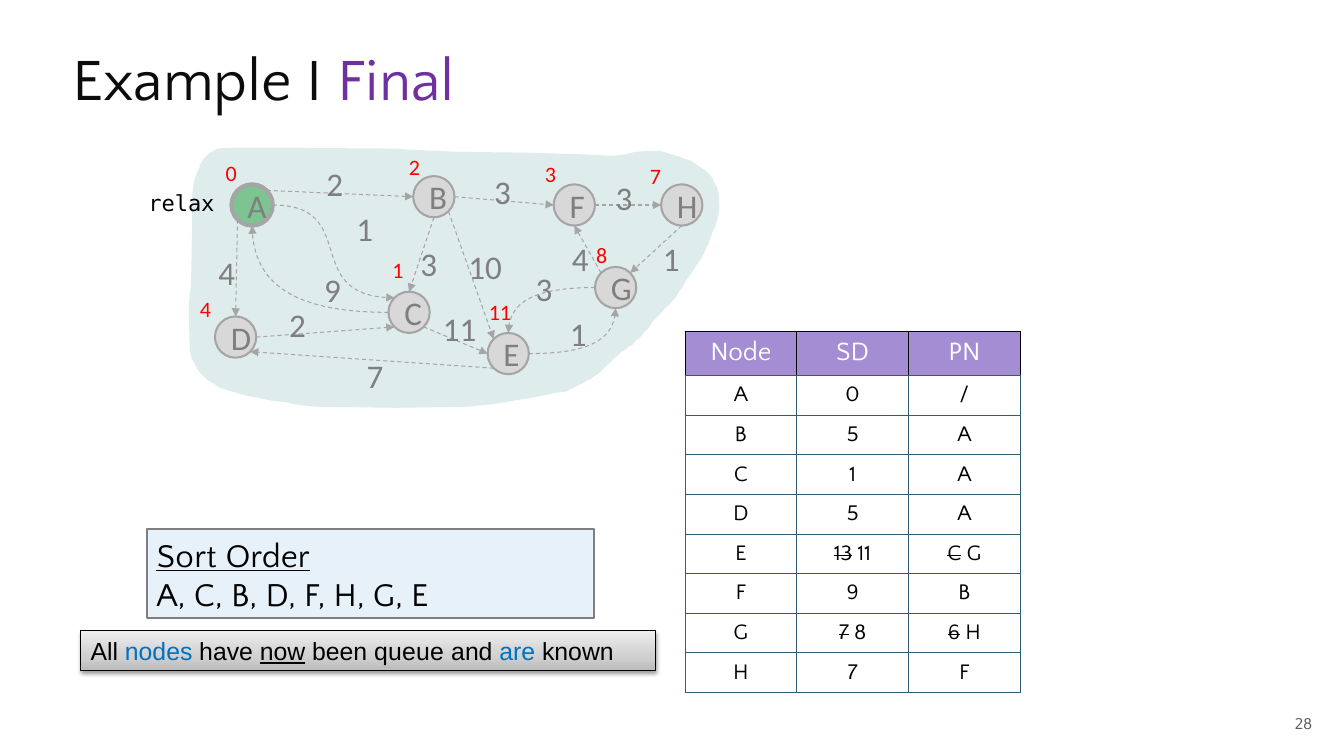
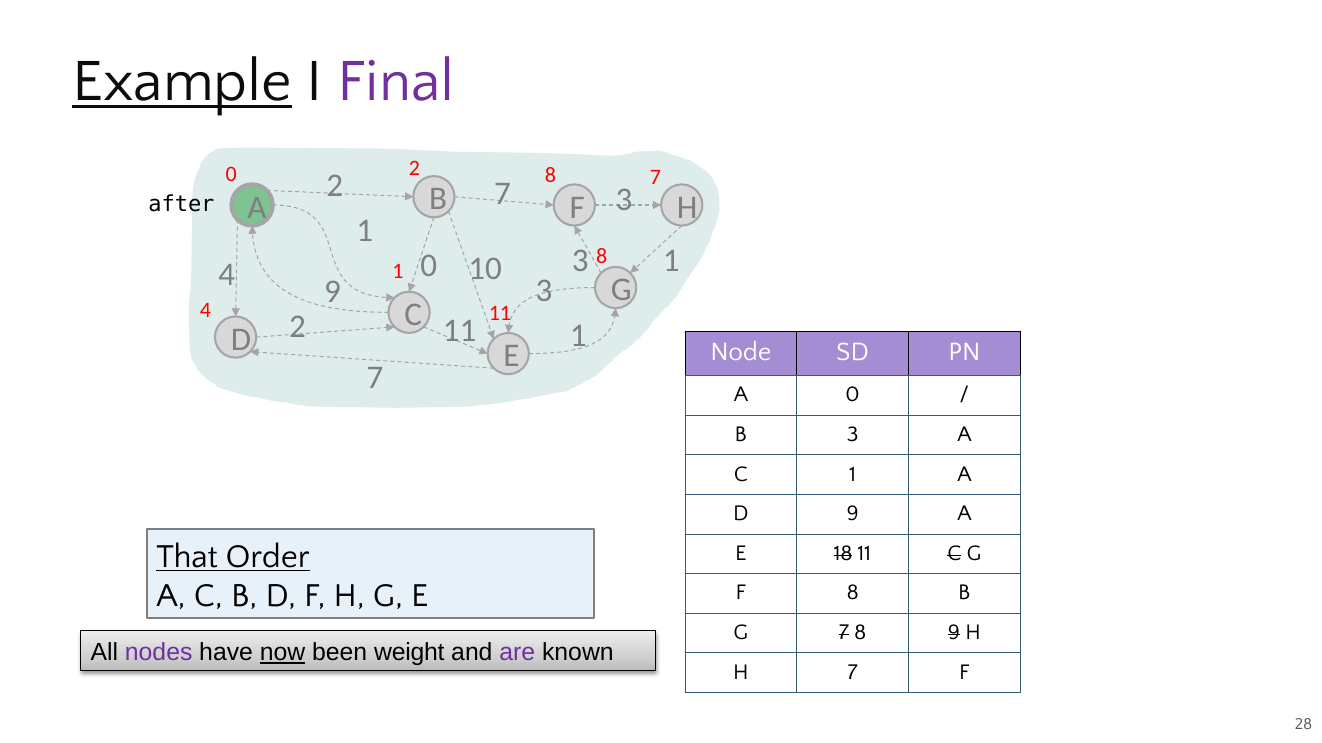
Example underline: none -> present (182, 81)
3: 3 -> 8 (550, 176)
3: 3 -> 7 (502, 194)
relax: relax -> after (181, 205)
10 4: 4 -> 3 (580, 261)
3: 3 -> 0 (429, 266)
B 5: 5 -> 3 (853, 434)
D 5: 5 -> 9 (853, 514)
Sort: Sort -> That (187, 557)
13: 13 -> 18 (843, 553)
F 9: 9 -> 8 (853, 593)
8 6: 6 -> 9 (954, 633)
nodes colour: blue -> purple (159, 653)
queue: queue -> weight (409, 653)
are colour: blue -> purple (517, 653)
